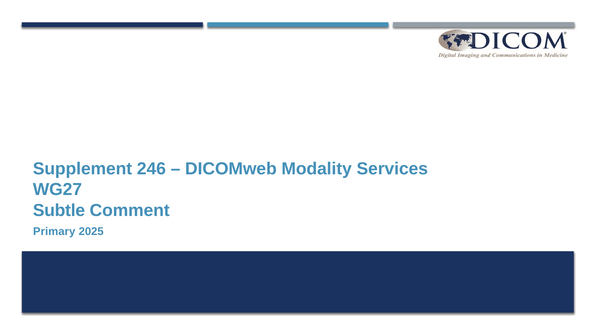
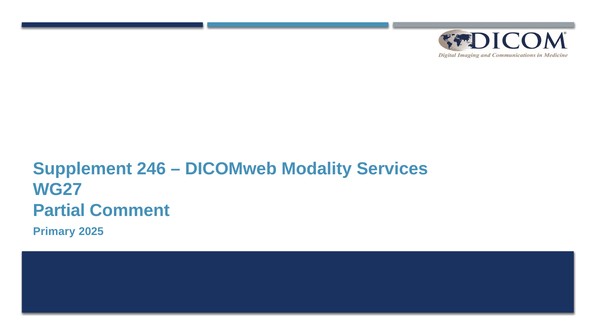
Subtle: Subtle -> Partial (59, 211)
